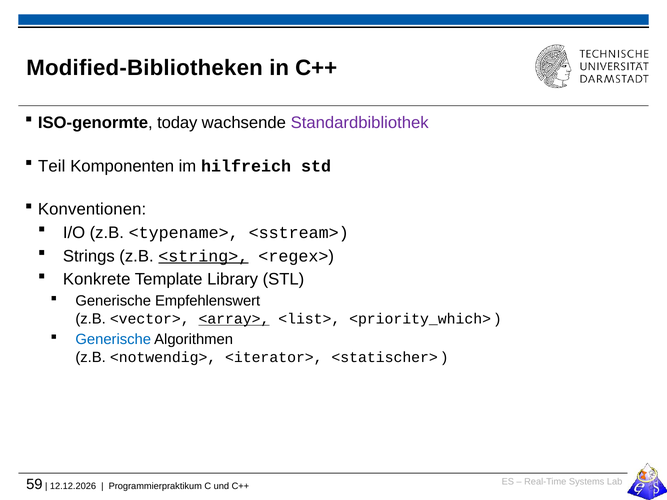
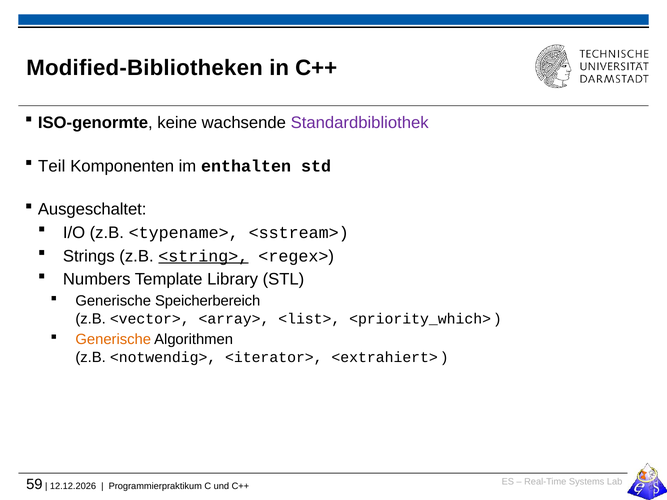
today: today -> keine (177, 123)
hilfreich: hilfreich -> enthalten (246, 166)
Konventionen: Konventionen -> Ausgeschaltet (92, 209)
Konkrete: Konkrete -> Numbers (97, 280)
Empfehlenswert: Empfehlenswert -> Speicherbereich (208, 301)
<array> underline: present -> none (234, 319)
Generische colour: blue -> orange (113, 340)
<statischer>: <statischer> -> <extrahiert> (385, 358)
